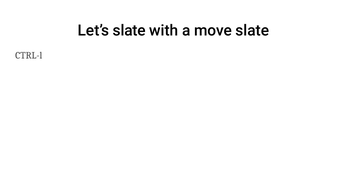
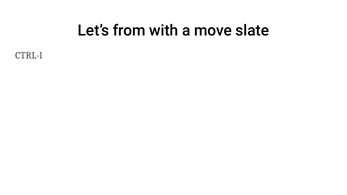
Let’s slate: slate -> from (129, 31)
